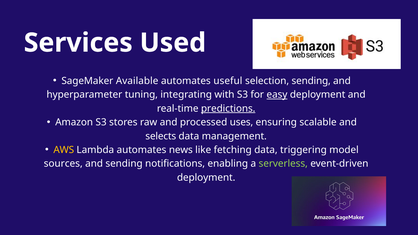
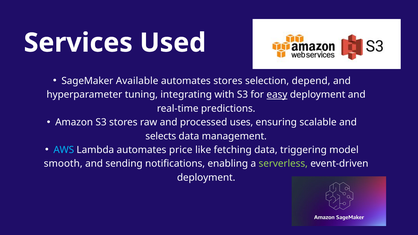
automates useful: useful -> stores (228, 81)
selection sending: sending -> depend (311, 81)
predictions underline: present -> none (228, 109)
AWS colour: yellow -> light blue (64, 150)
news: news -> price (181, 150)
sources: sources -> smooth (63, 164)
